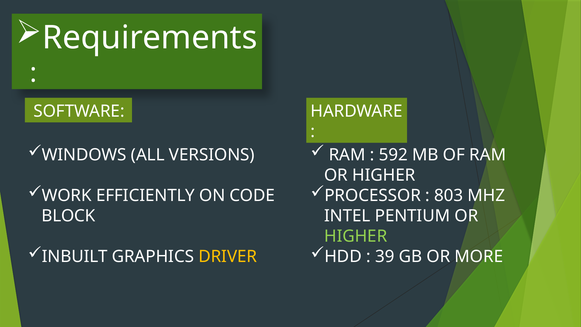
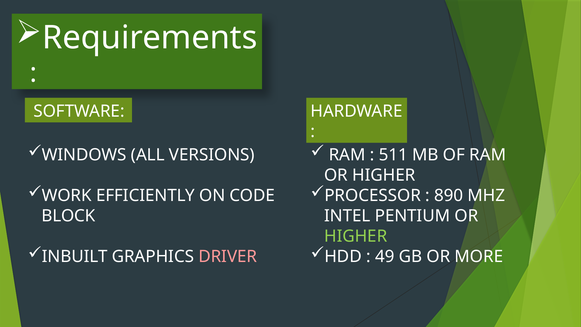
592: 592 -> 511 (393, 155)
803: 803 -> 890 (449, 195)
DRIVER colour: yellow -> pink (228, 257)
39: 39 -> 49 (385, 257)
